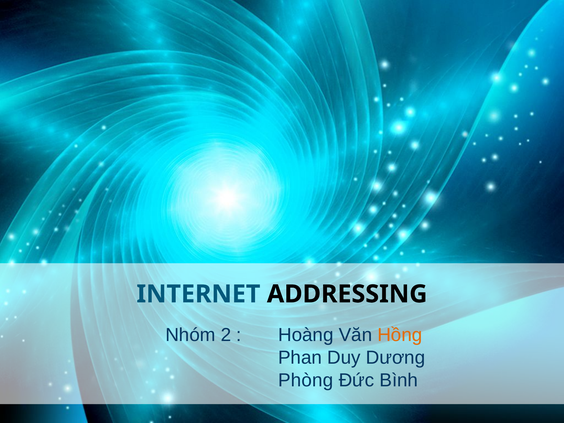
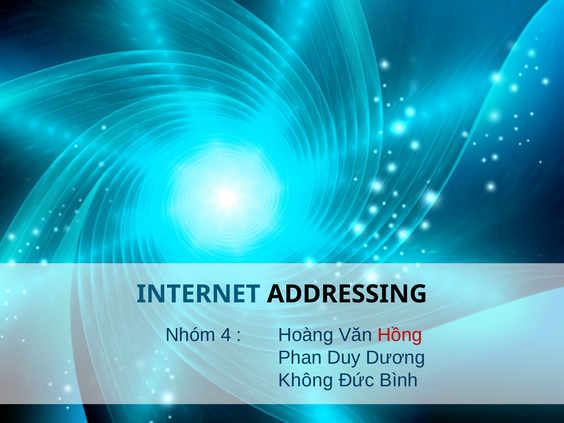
2: 2 -> 4 (226, 335)
Hồng colour: orange -> red (400, 335)
Phòng: Phòng -> Không (306, 380)
